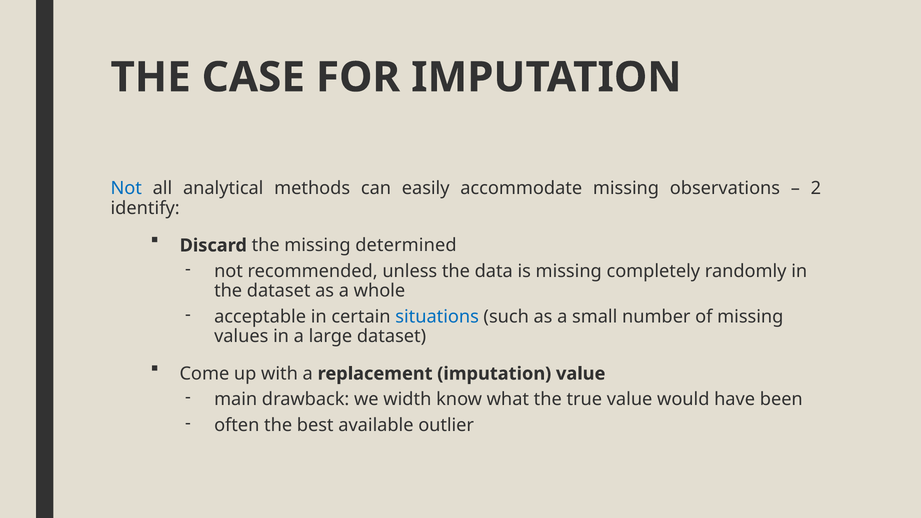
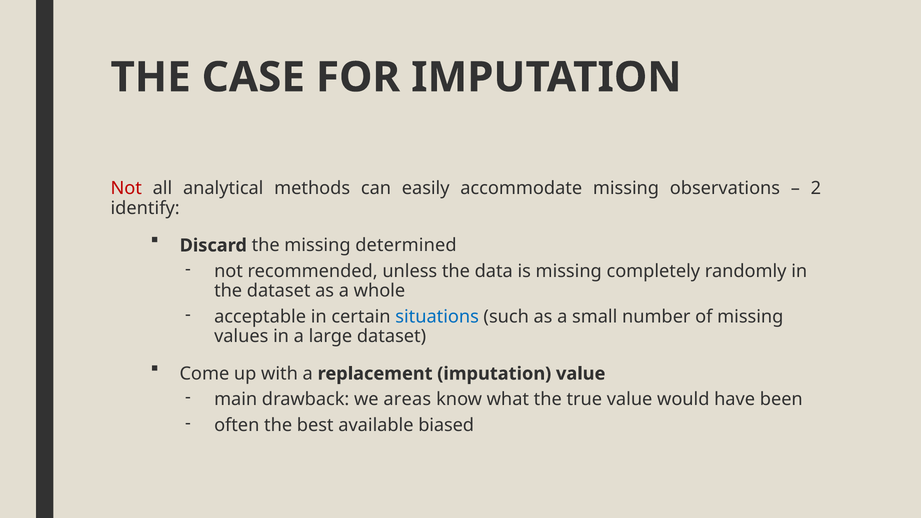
Not colour: blue -> red (126, 188)
width: width -> areas (407, 399)
outlier: outlier -> biased (446, 425)
